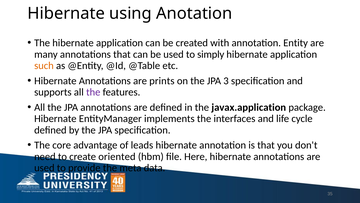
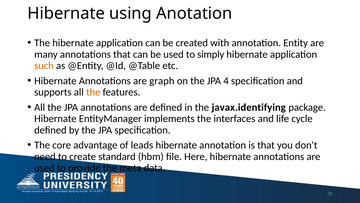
prints: prints -> graph (162, 81)
3: 3 -> 4 (226, 81)
the colour: purple -> orange (93, 92)
javax.application: javax.application -> javax.identifying (249, 107)
oriented: oriented -> standard (117, 156)
